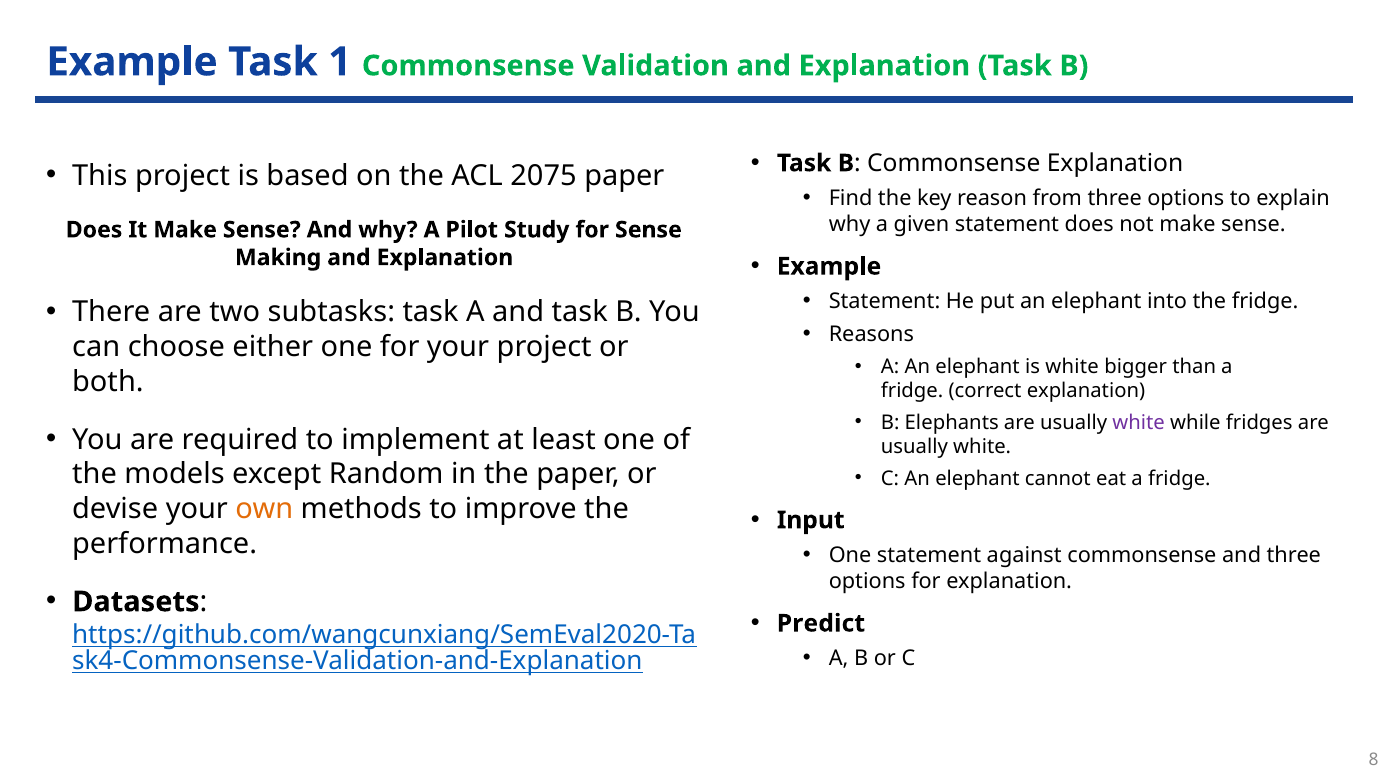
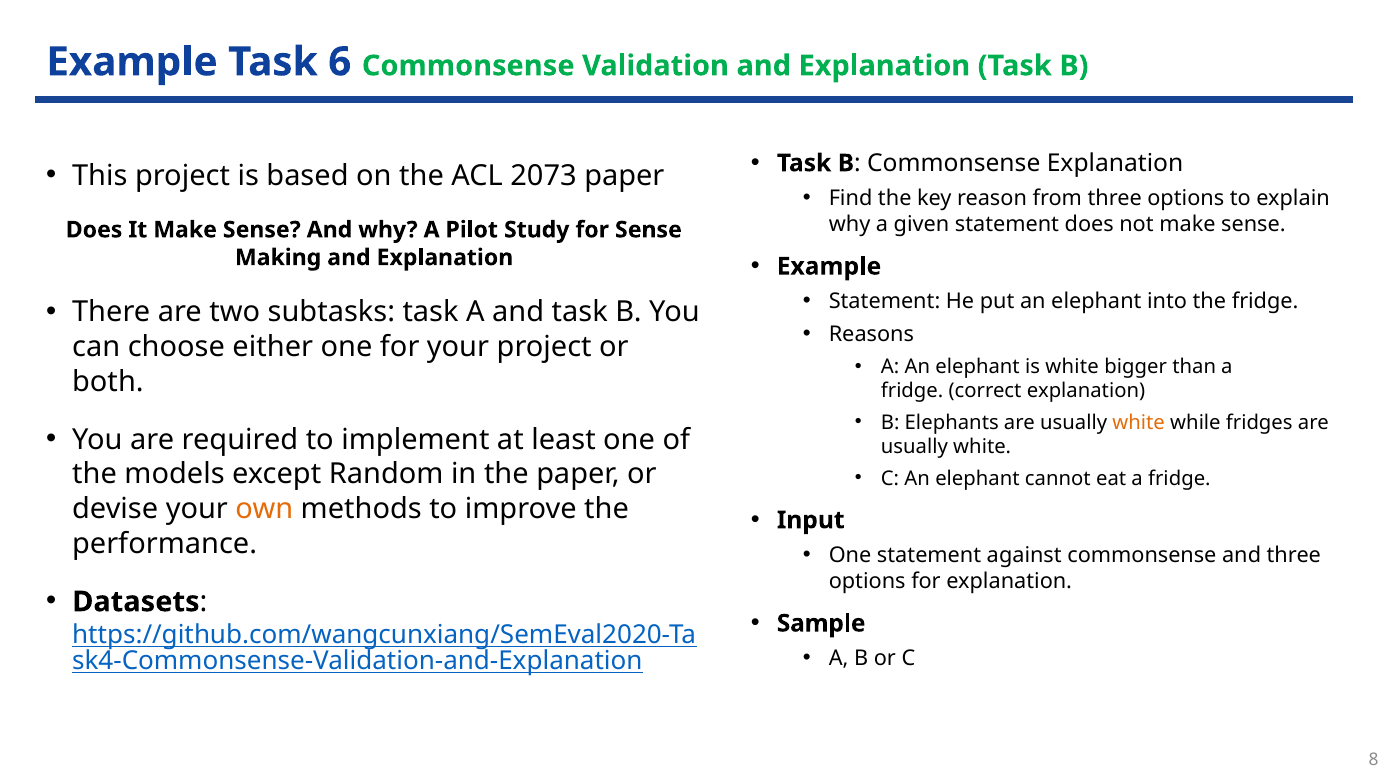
1: 1 -> 6 (340, 62)
2075: 2075 -> 2073 (544, 176)
white colour: purple -> orange (1139, 423)
Predict: Predict -> Sample (821, 624)
